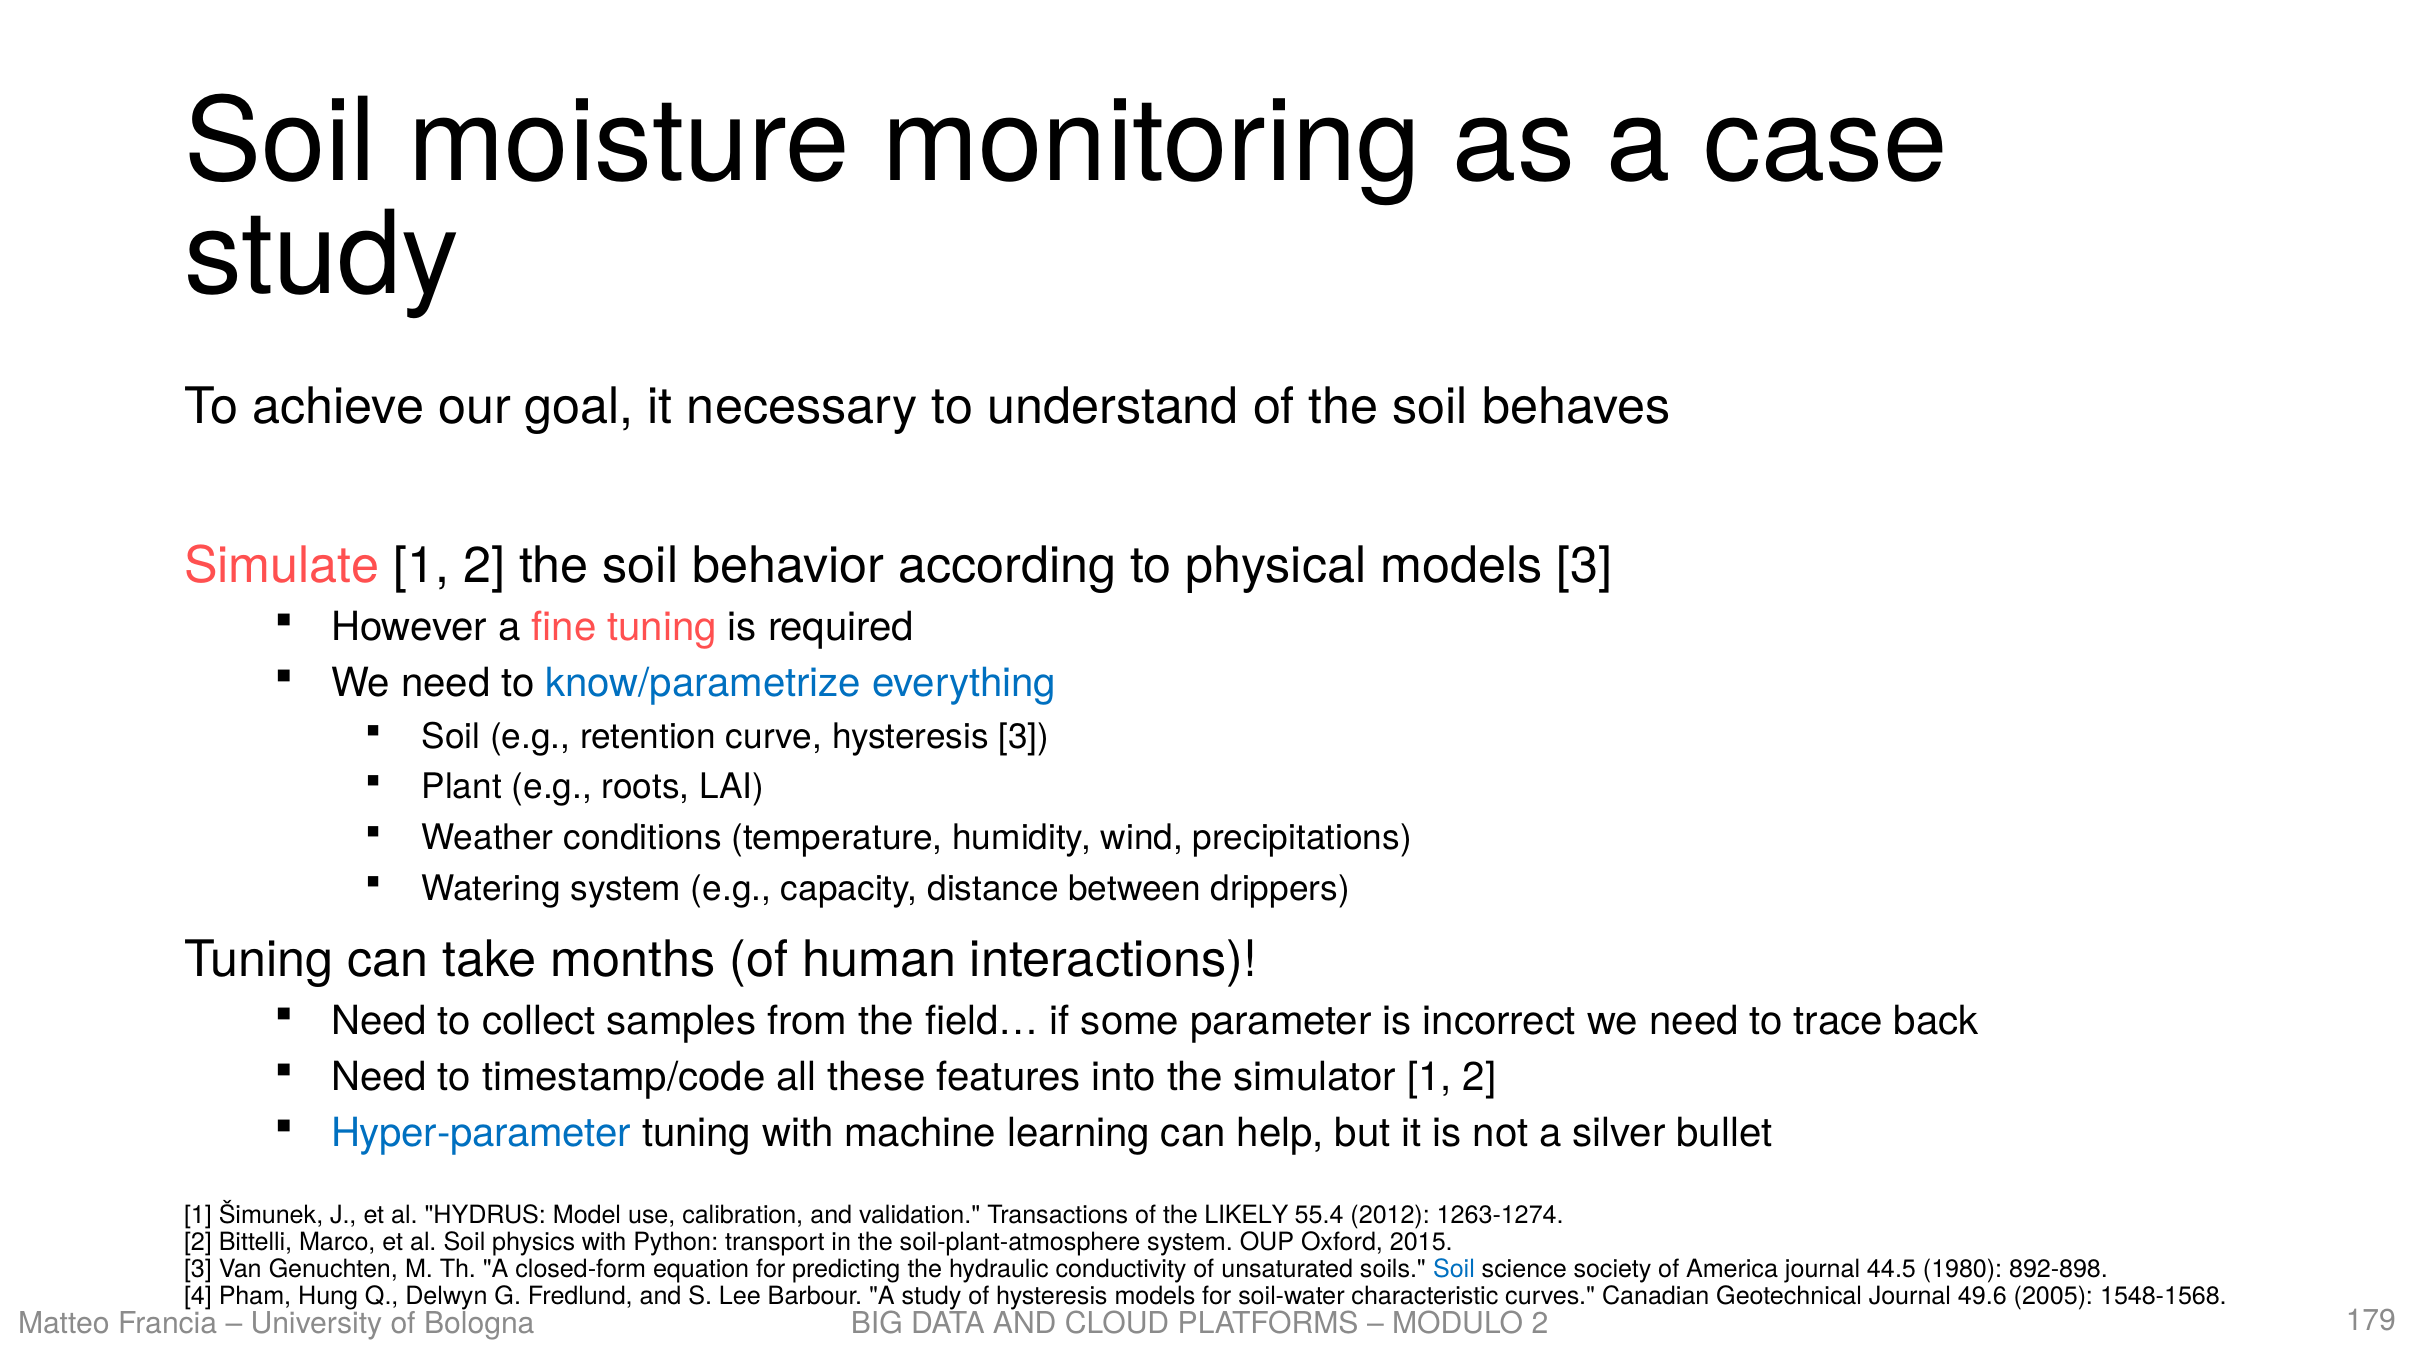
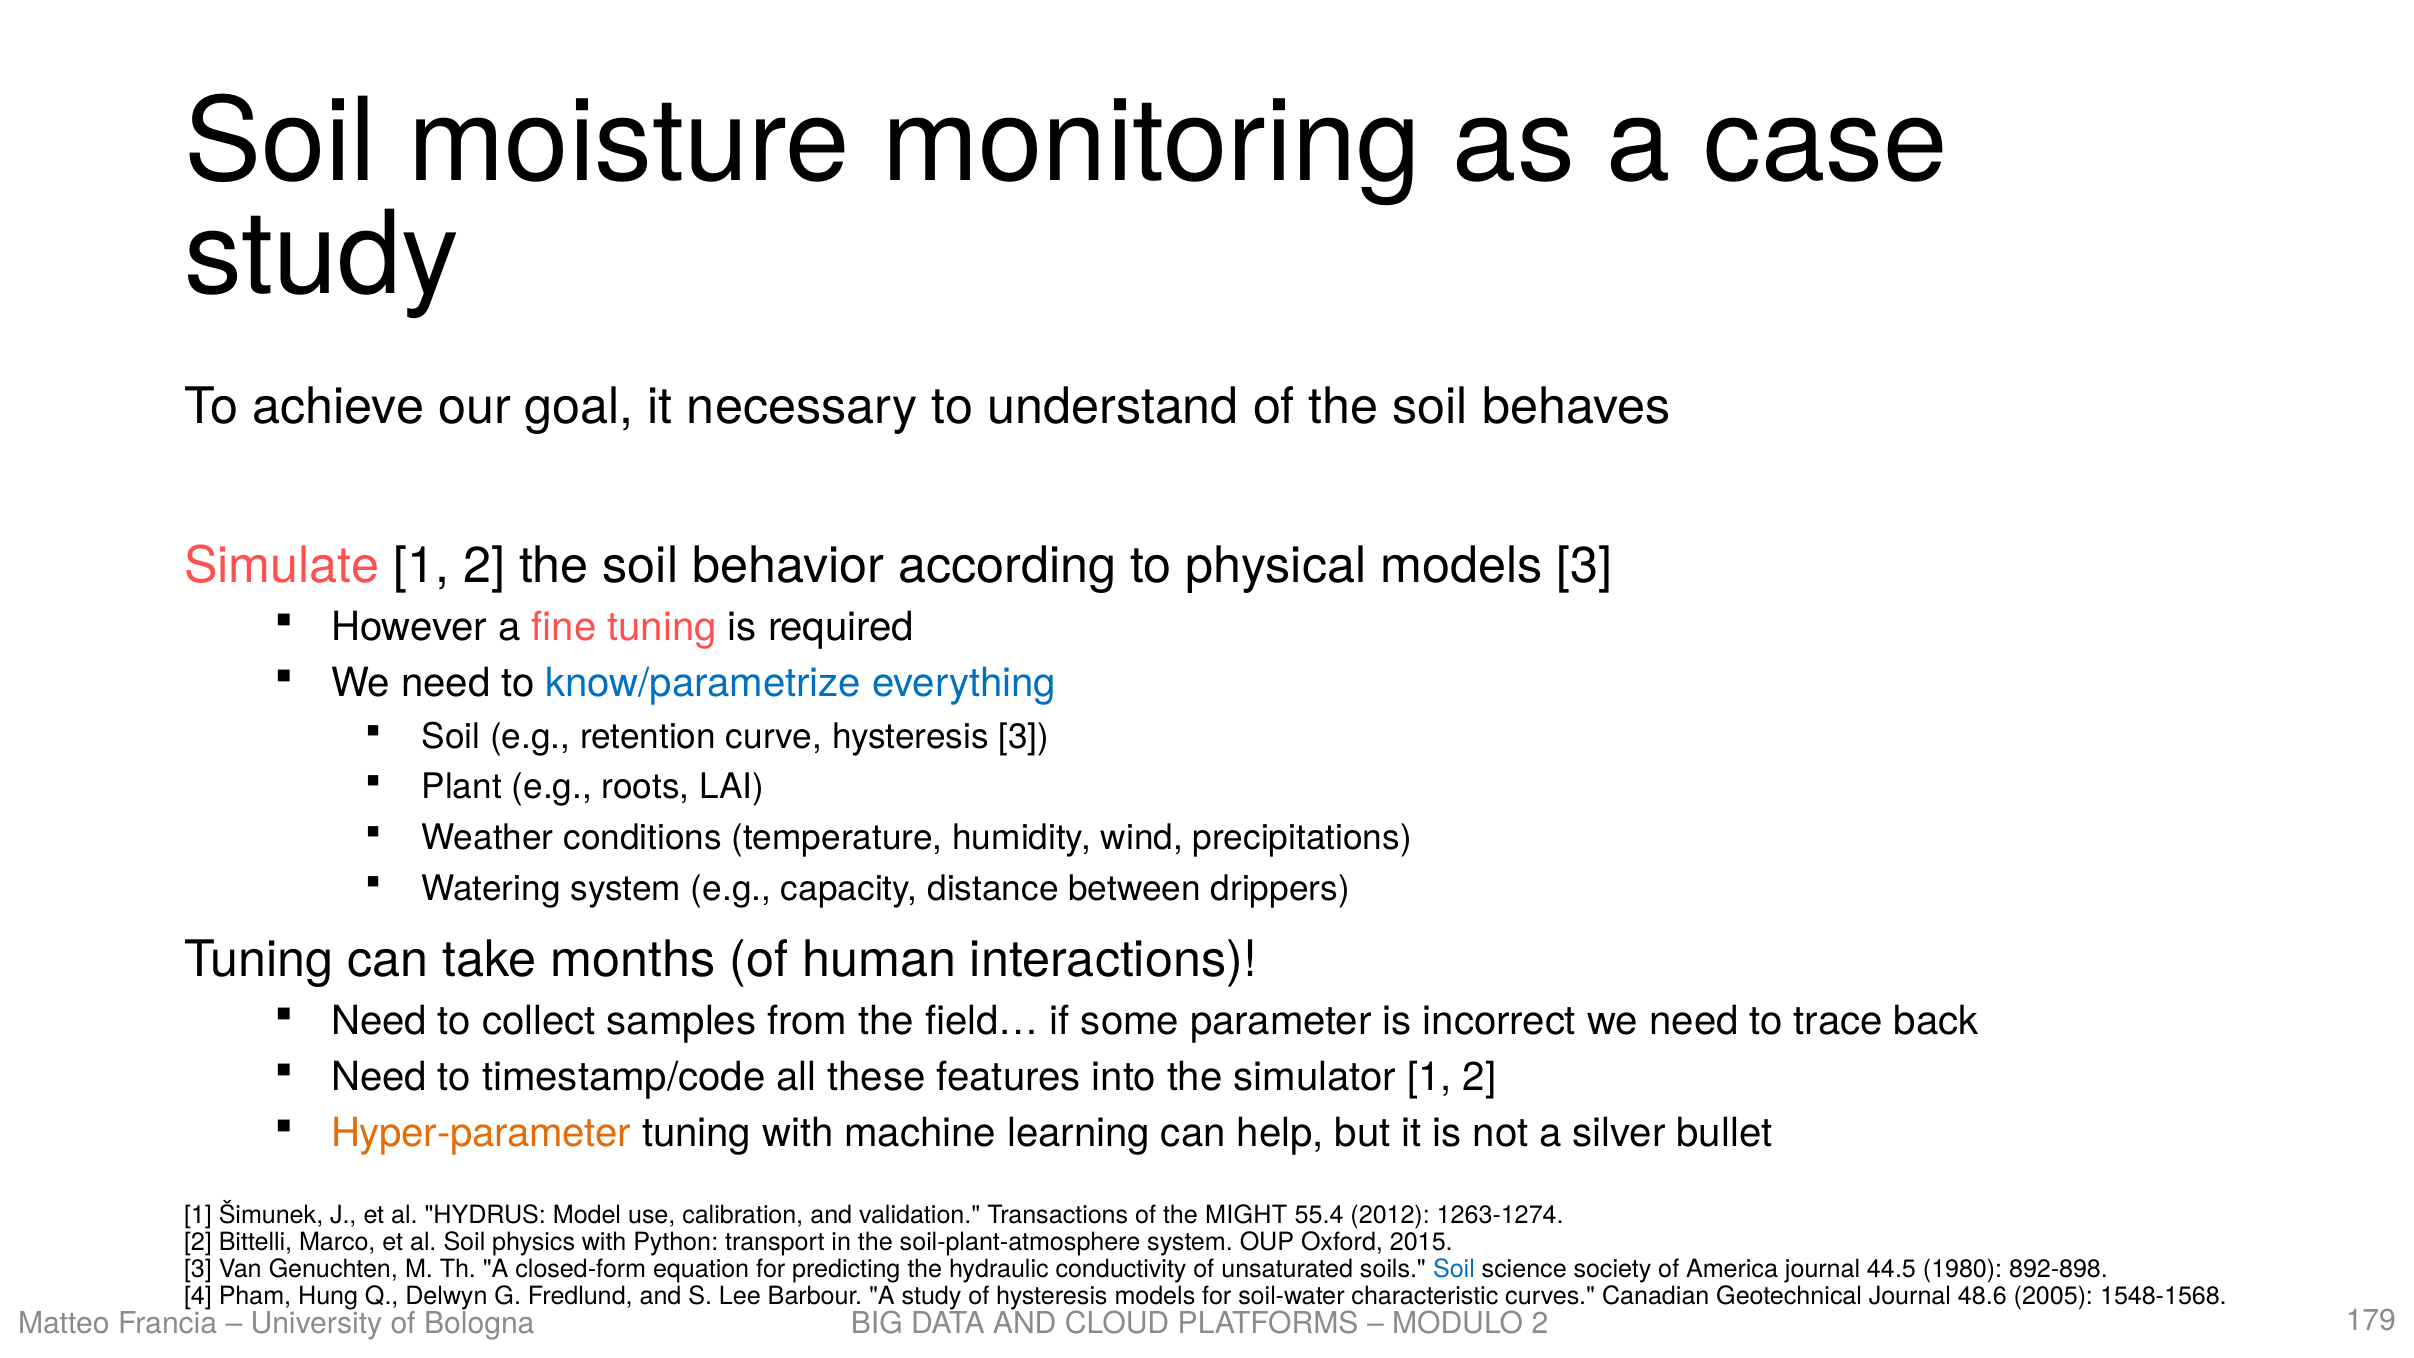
Hyper-parameter colour: blue -> orange (481, 1133)
LIKELY: LIKELY -> MIGHT (1246, 1215)
49.6: 49.6 -> 48.6 (1982, 1296)
